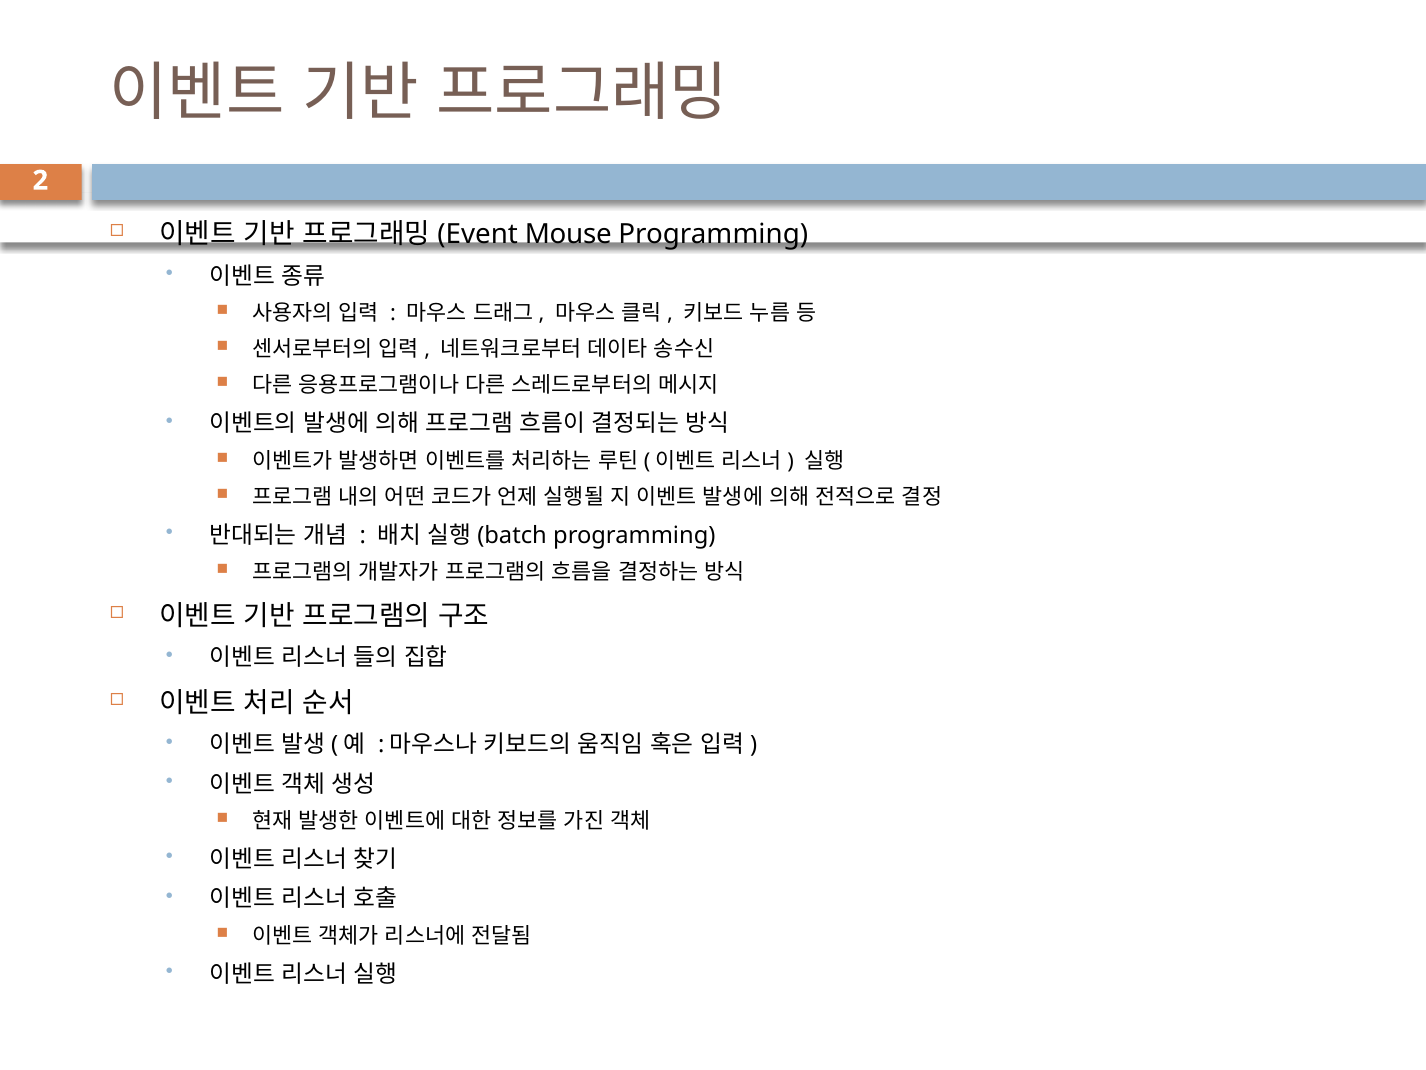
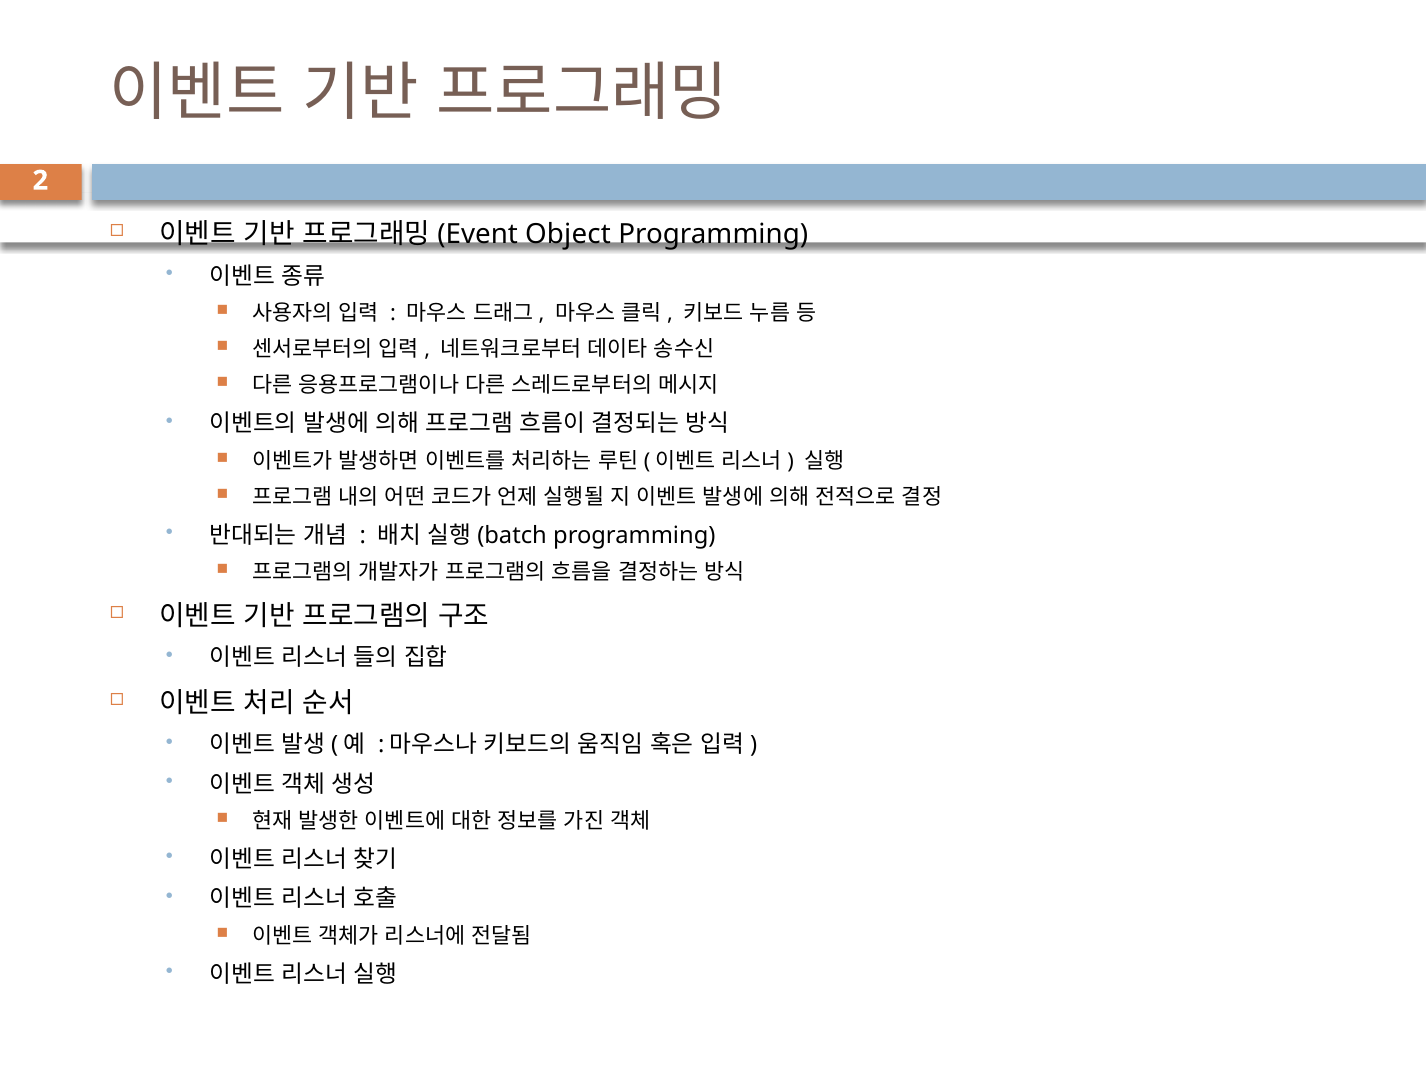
Mouse: Mouse -> Object (568, 235)
